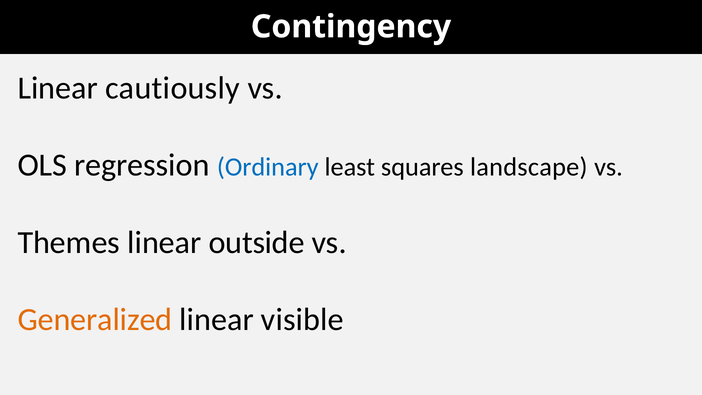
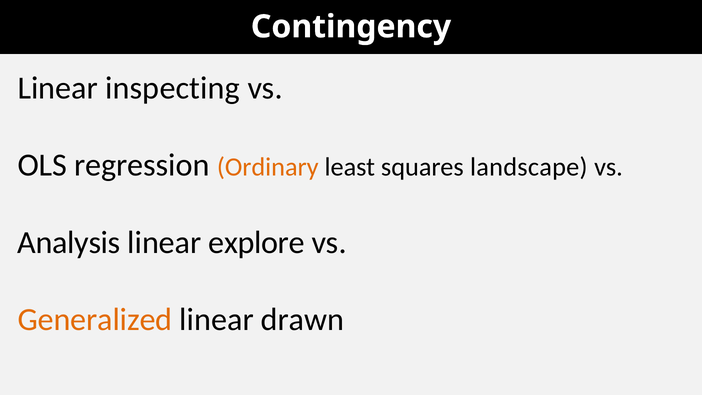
cautiously: cautiously -> inspecting (173, 88)
Ordinary colour: blue -> orange (268, 167)
Themes: Themes -> Analysis (69, 242)
outside: outside -> explore (257, 242)
visible: visible -> drawn (302, 320)
